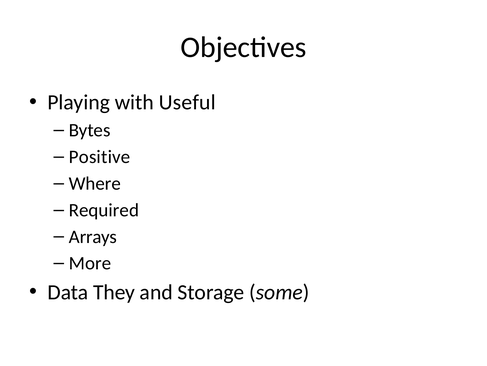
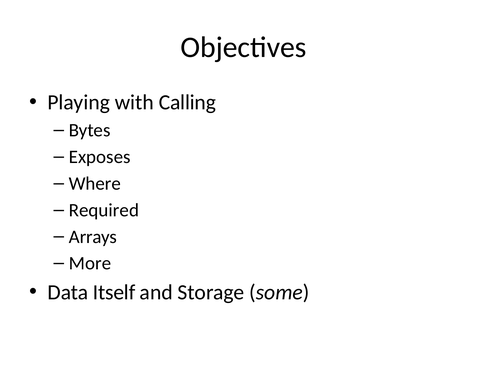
Useful: Useful -> Calling (187, 102)
Positive: Positive -> Exposes (100, 157)
They: They -> Itself (114, 292)
